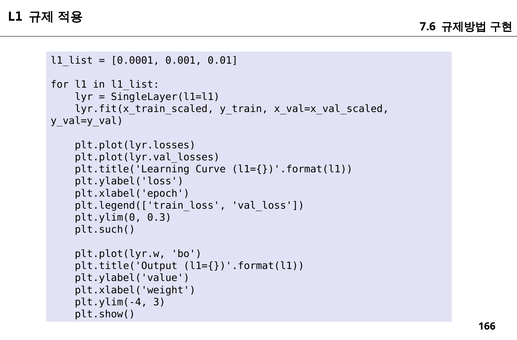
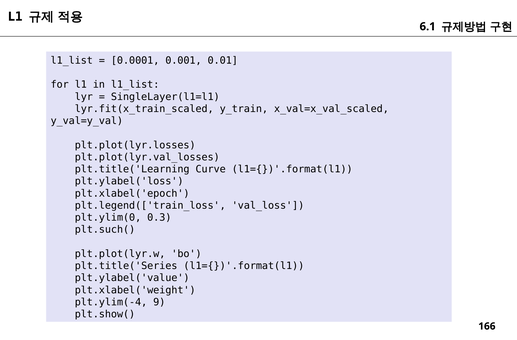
7.6: 7.6 -> 6.1 (428, 26)
plt.title('Output: plt.title('Output -> plt.title('Series (126, 266)
3: 3 -> 9 (159, 302)
